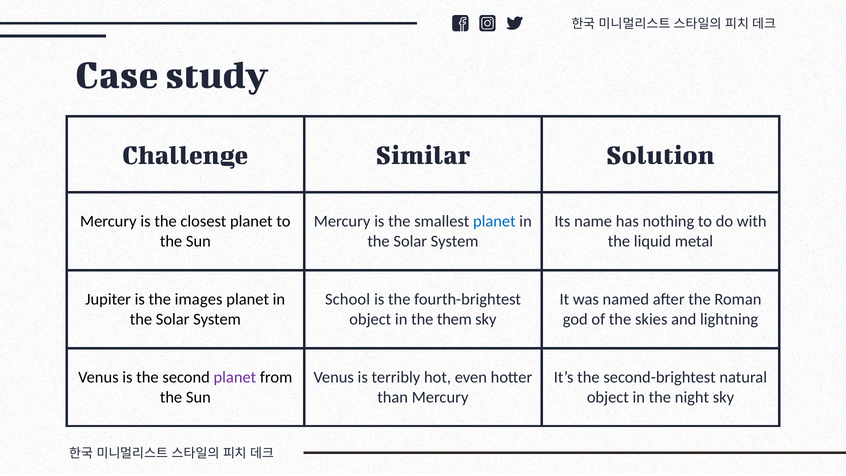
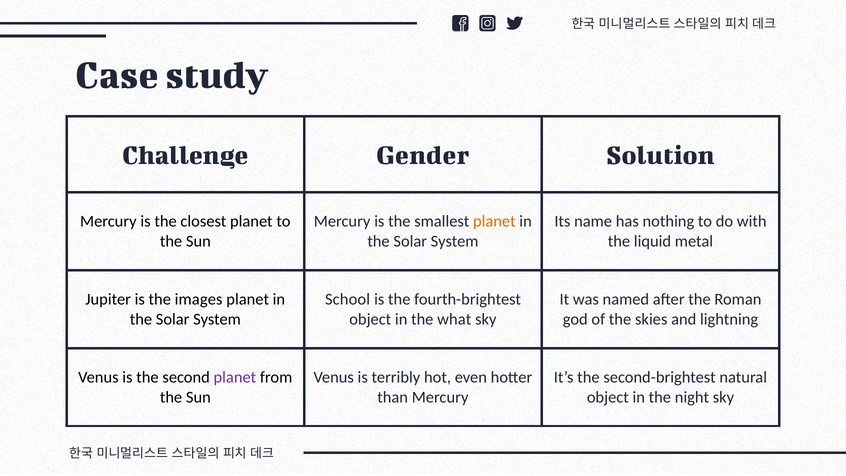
Similar: Similar -> Gender (423, 155)
planet colour: blue -> orange (494, 221)
them: them -> what (454, 319)
